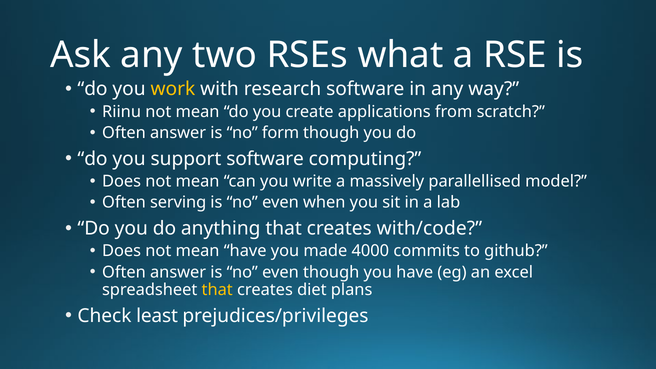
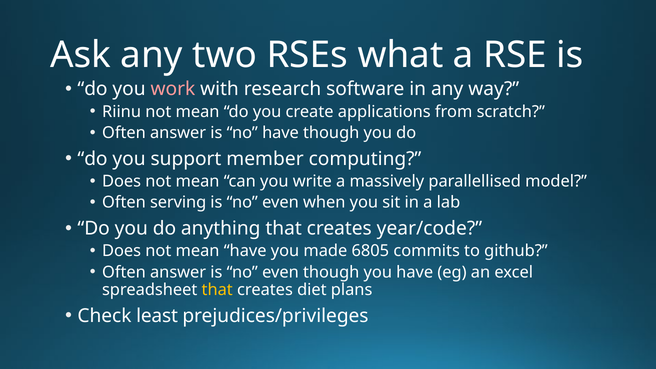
work colour: yellow -> pink (173, 89)
no form: form -> have (281, 133)
support software: software -> member (265, 159)
with/code: with/code -> year/code (429, 228)
4000: 4000 -> 6805 (370, 251)
